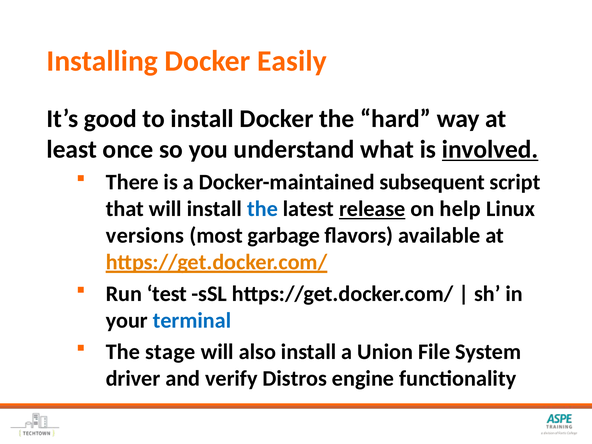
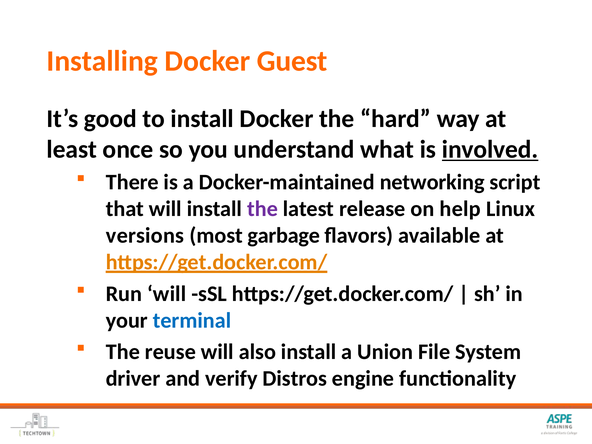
Easily: Easily -> Guest (292, 61)
subsequent: subsequent -> networking (432, 182)
the colour: blue -> purple (262, 209)
release underline: present -> none (372, 209)
Run test: test -> will (167, 294)
stage: stage -> reuse (170, 352)
